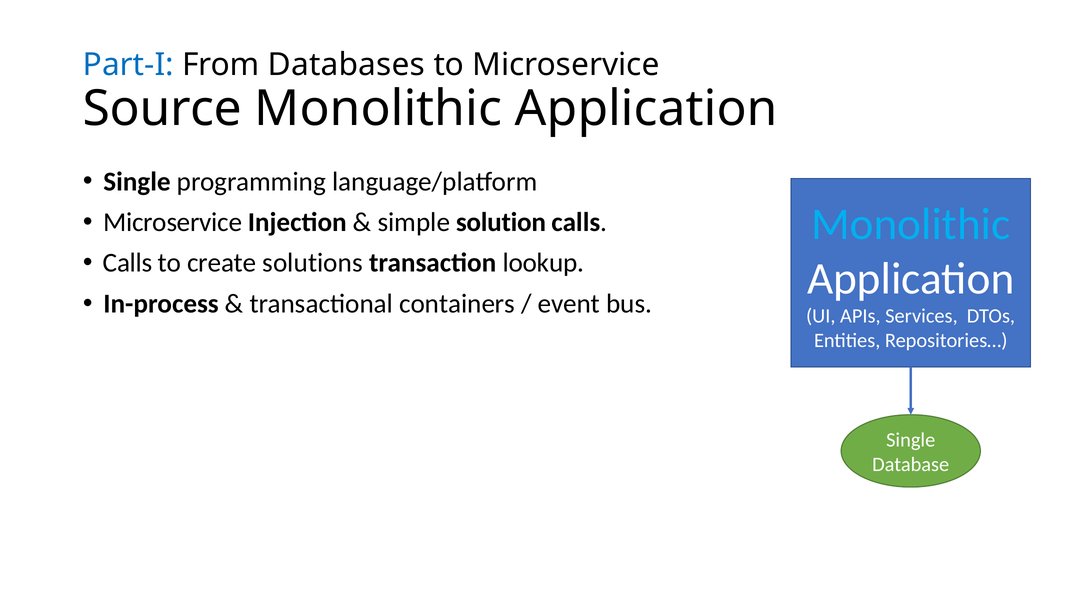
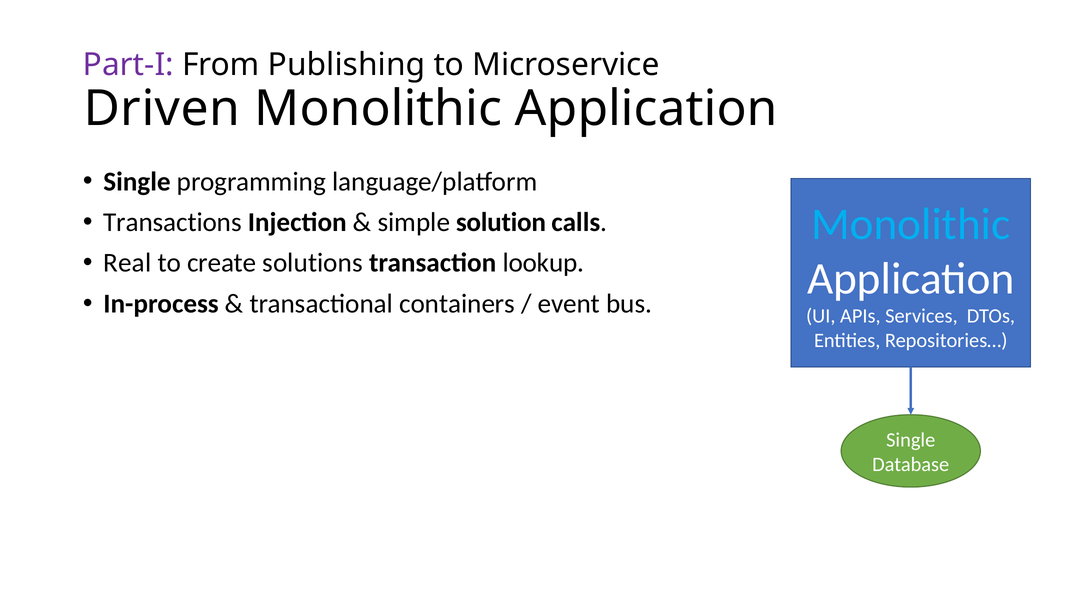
Part-I colour: blue -> purple (128, 65)
Databases: Databases -> Publishing (347, 65)
Source: Source -> Driven (162, 109)
Microservice: Microservice -> Transactions (173, 222)
Calls: Calls -> Real (127, 263)
